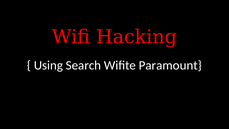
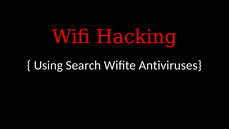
Paramount: Paramount -> Antiviruses (170, 65)
